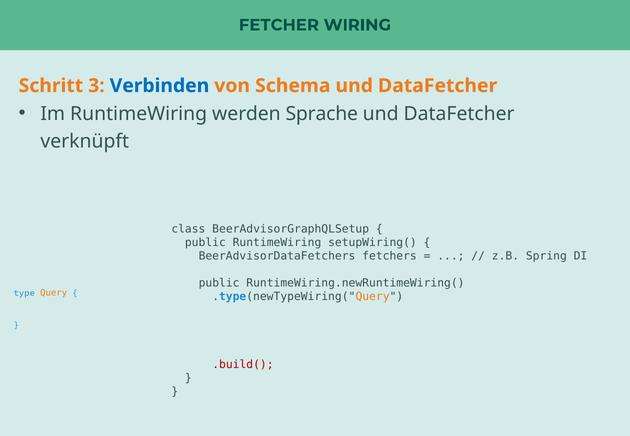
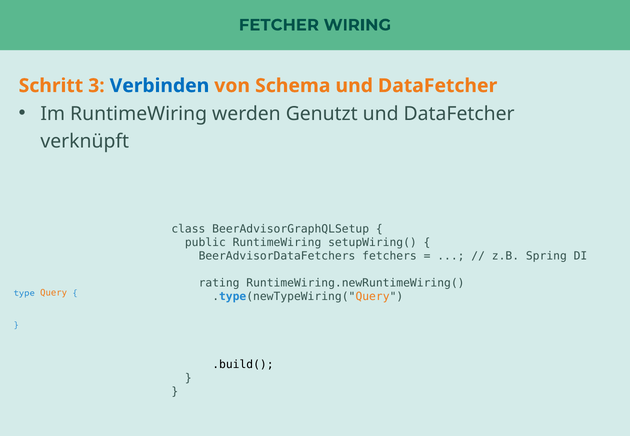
Sprache: Sprache -> Genutzt (322, 114)
public: public -> rating (219, 283)
.build( colour: red -> black (243, 365)
